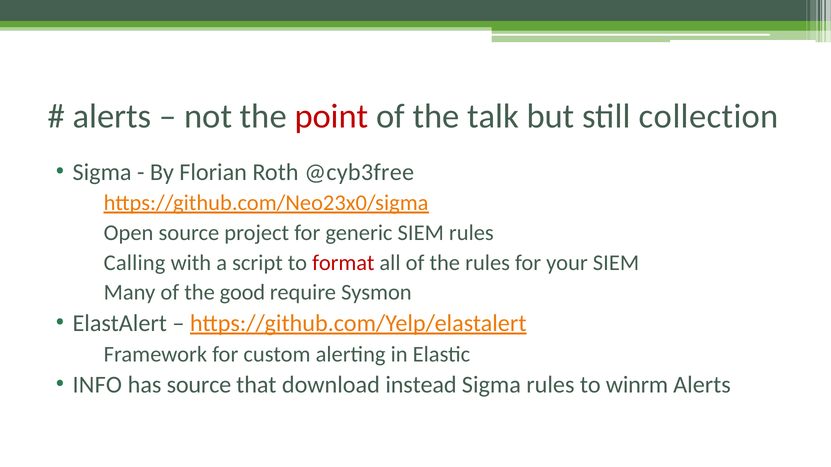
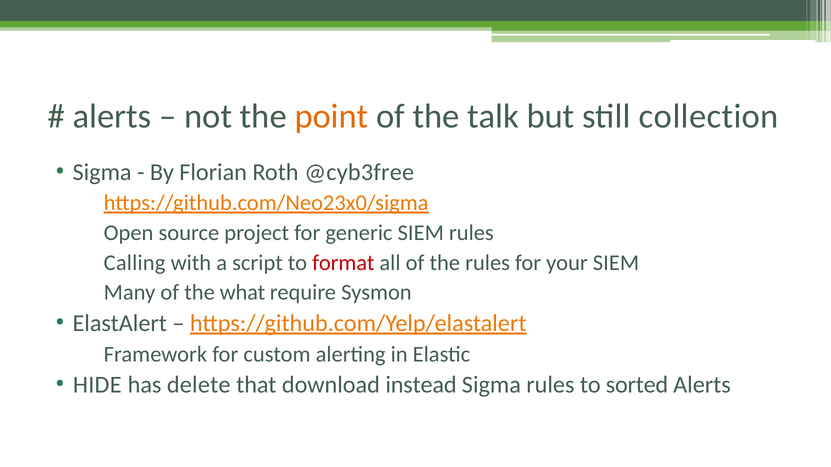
point colour: red -> orange (332, 117)
good: good -> what (242, 293)
INFO: INFO -> HIDE (97, 385)
has source: source -> delete (199, 385)
winrm: winrm -> sorted (637, 385)
